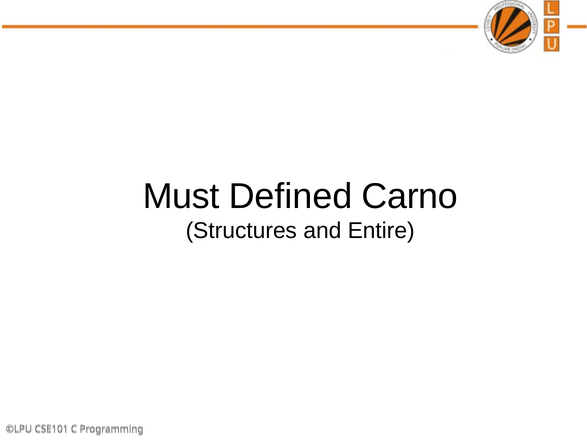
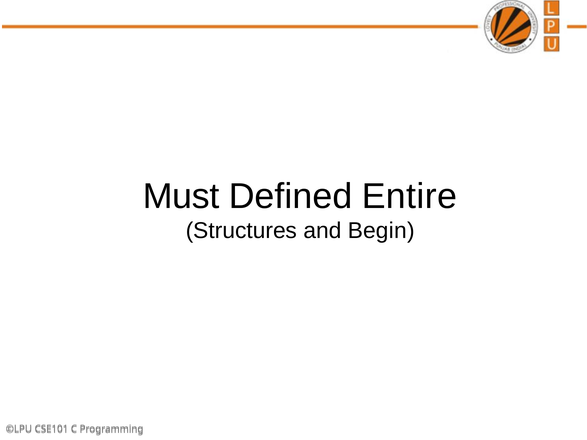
Carno: Carno -> Entire (409, 197)
Entire: Entire -> Begin (381, 231)
